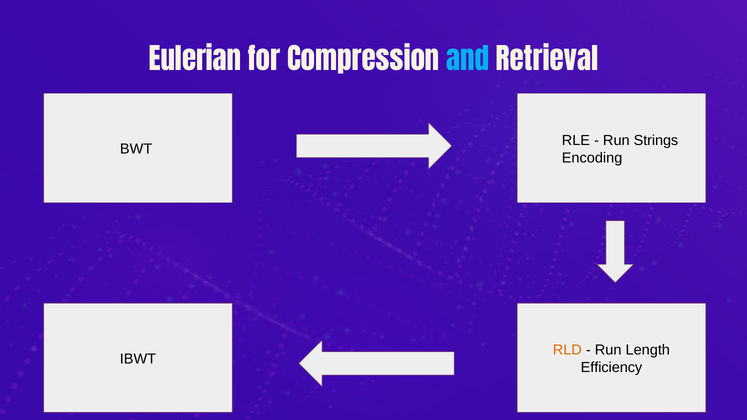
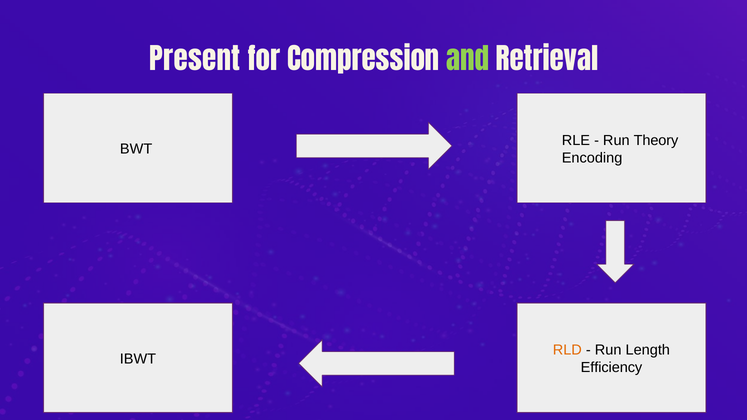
Eulerian: Eulerian -> Present (195, 61)
and colour: light blue -> light green (468, 61)
Strings: Strings -> Theory (656, 140)
